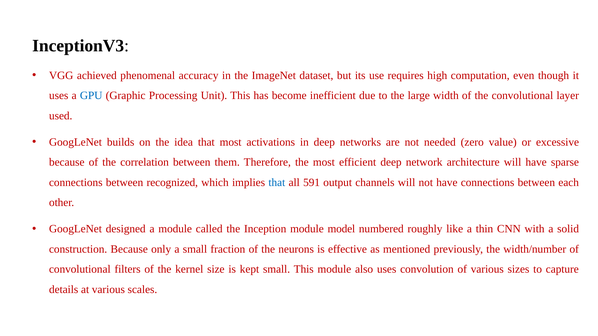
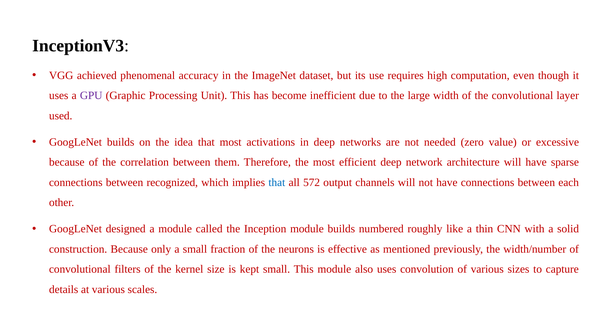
GPU colour: blue -> purple (91, 96)
591: 591 -> 572 (312, 183)
module model: model -> builds (341, 229)
